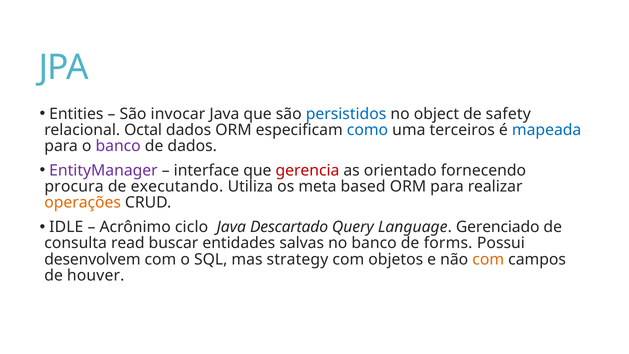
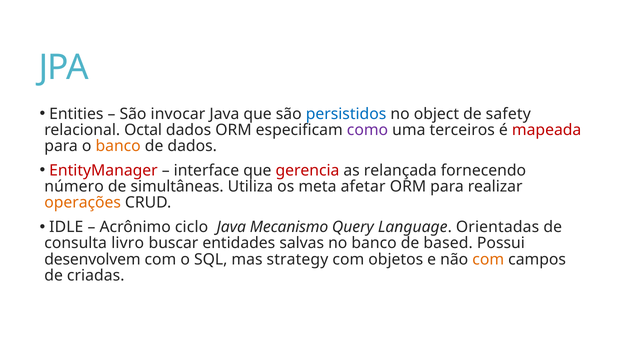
como colour: blue -> purple (367, 130)
mapeada colour: blue -> red (547, 130)
banco colour: purple -> orange (118, 146)
EntityManager colour: purple -> red (103, 170)
orientado: orientado -> relançada (400, 170)
procura: procura -> número (74, 186)
executando: executando -> simultâneas (177, 186)
based: based -> afetar (363, 186)
Descartado: Descartado -> Mecanismo (289, 227)
Gerenciado: Gerenciado -> Orientadas (498, 227)
read: read -> livro (128, 243)
forms: forms -> based (448, 243)
houver: houver -> criadas (96, 275)
